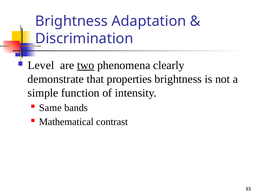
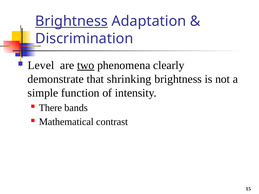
Brightness underline: none -> present (72, 21)
properties: properties -> shrinking (129, 79)
Same: Same -> There (50, 108)
